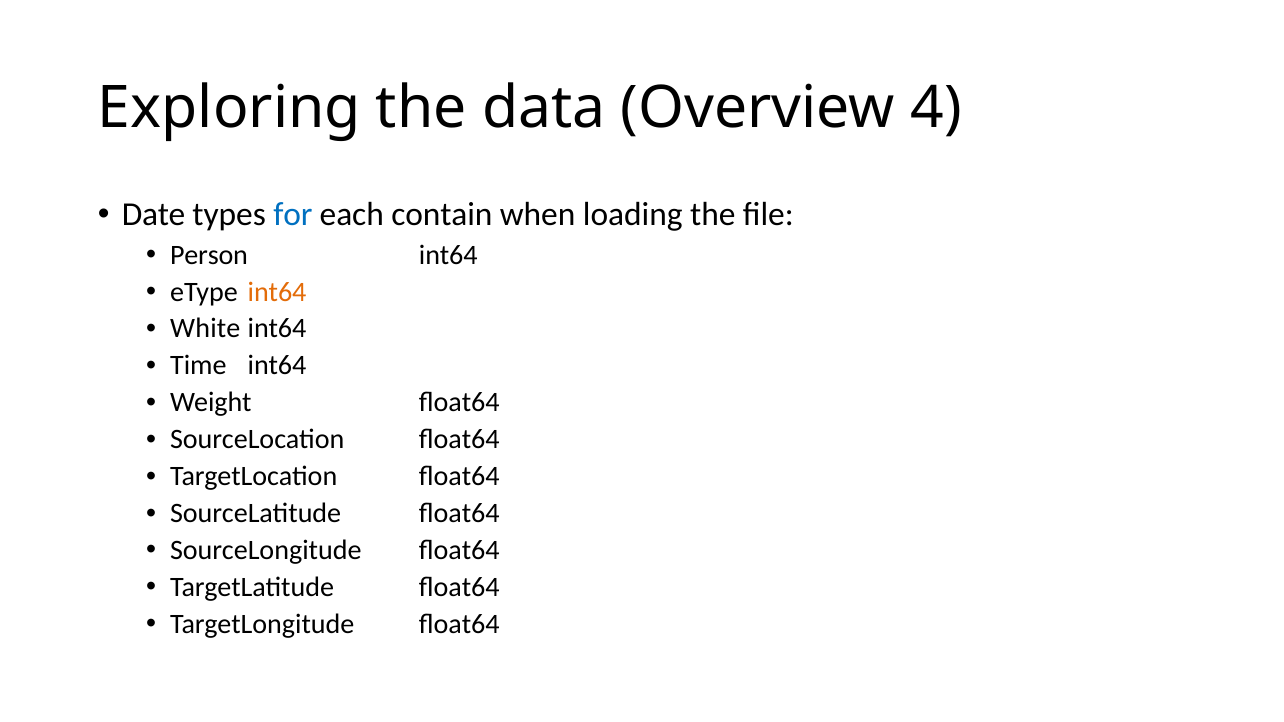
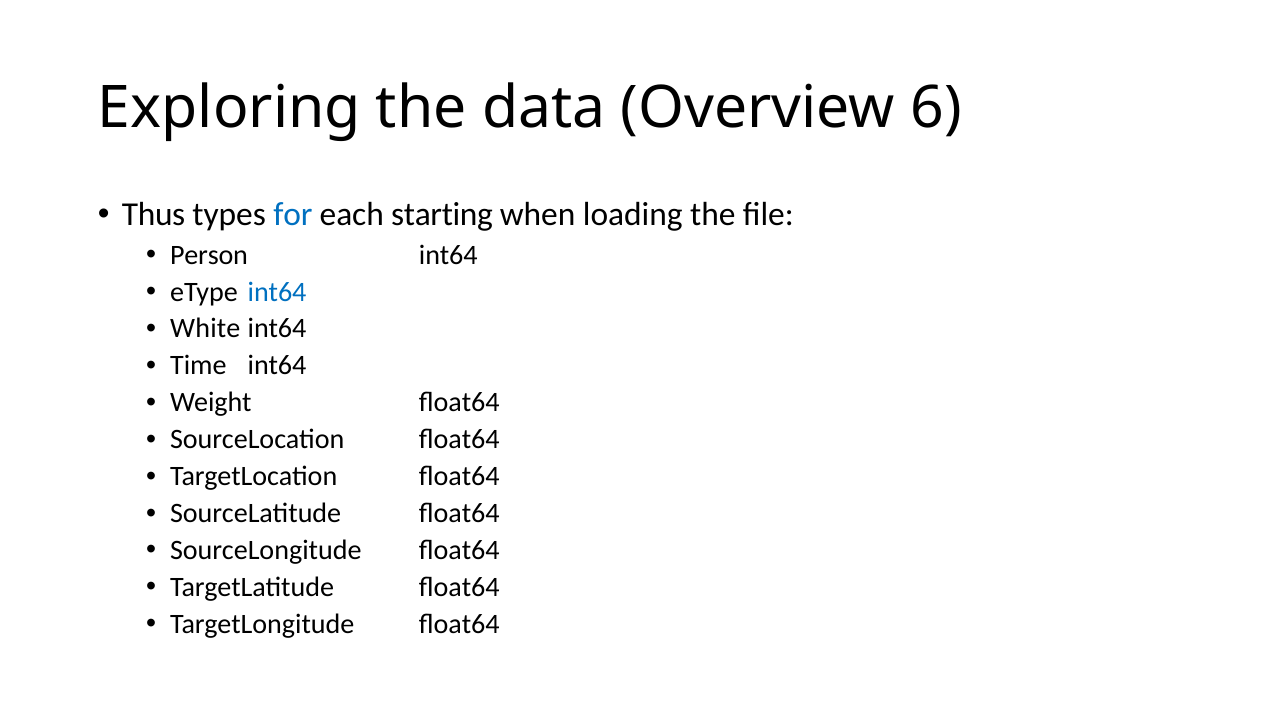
4: 4 -> 6 (936, 108)
Date: Date -> Thus (154, 215)
contain: contain -> starting (442, 215)
int64 colour: orange -> blue (277, 292)
